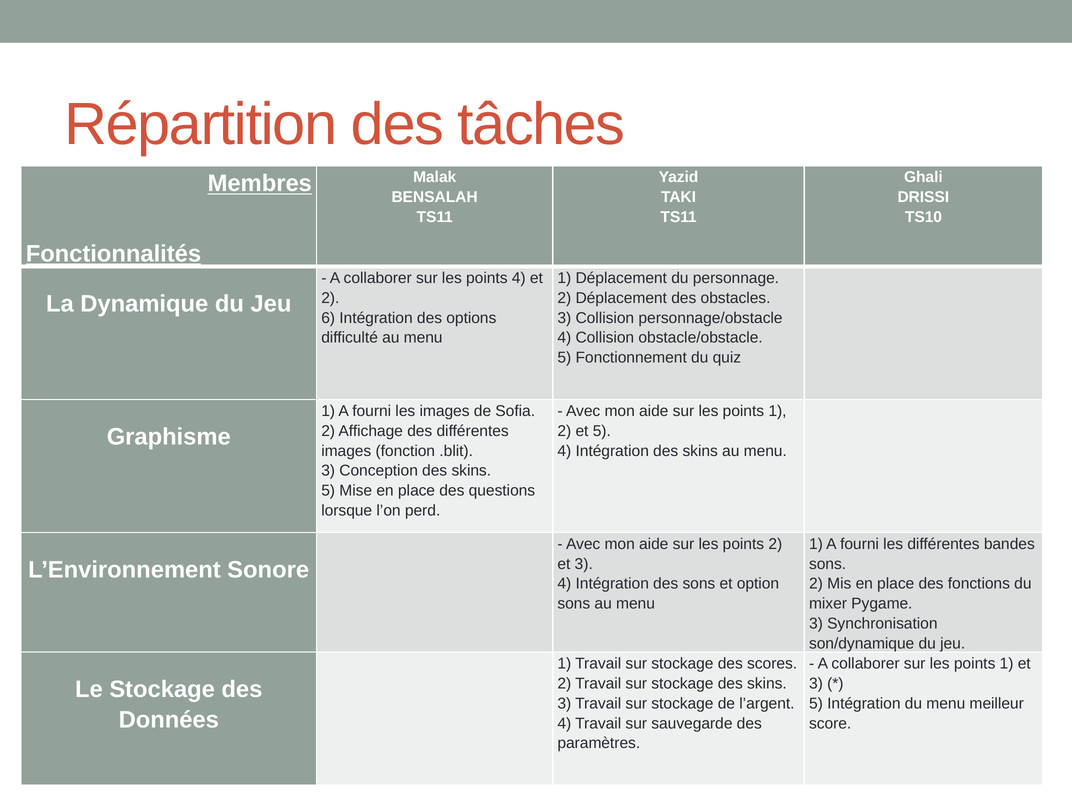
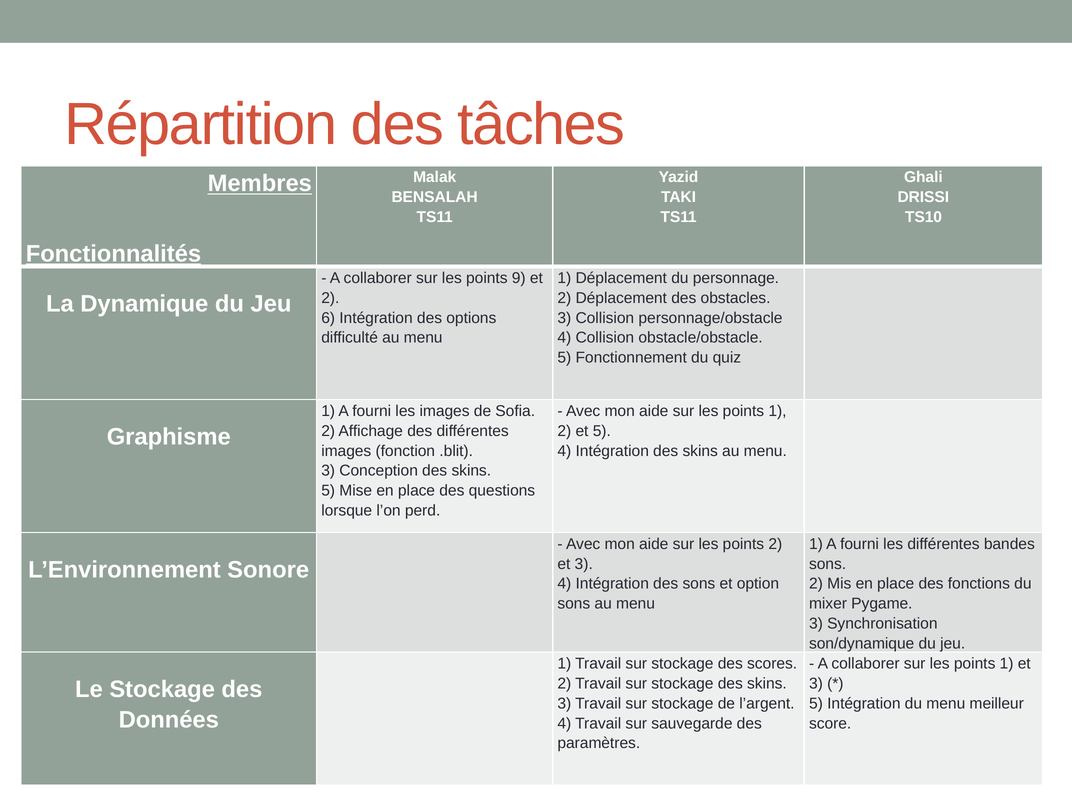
points 4: 4 -> 9 (519, 278)
